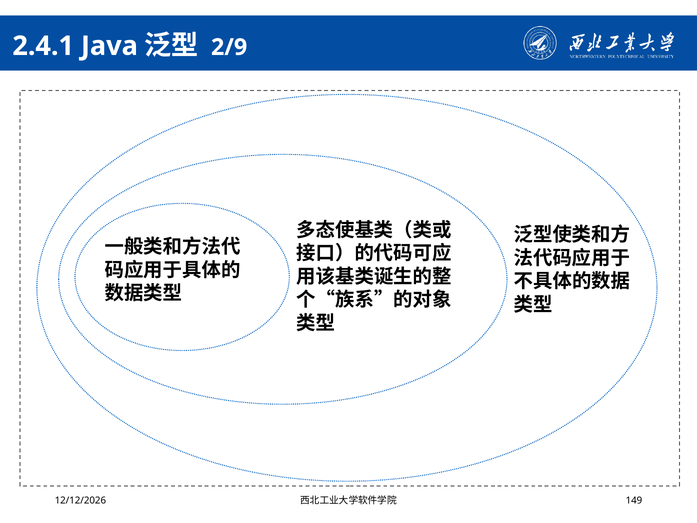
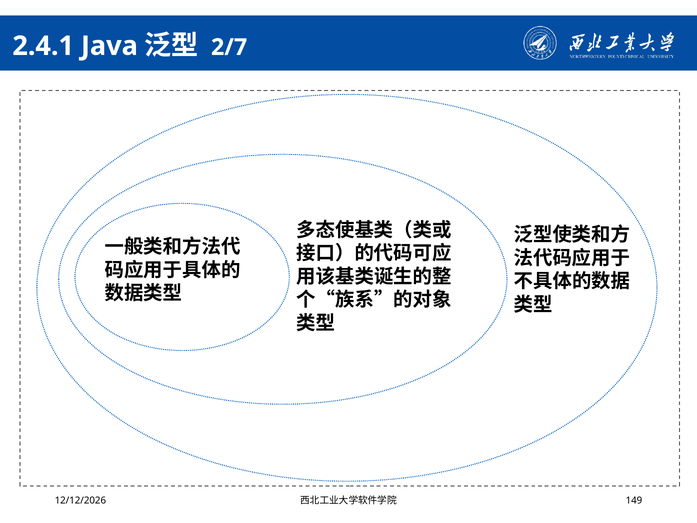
2/9: 2/9 -> 2/7 (229, 47)
